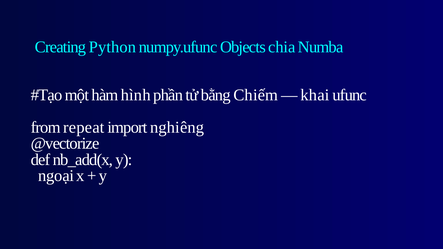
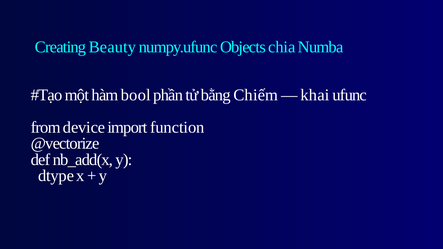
Python: Python -> Beauty (112, 47)
hình: hình -> bool (136, 95)
repeat: repeat -> device (84, 127)
nghiêng: nghiêng -> function (177, 127)
ngoại: ngoại -> dtype (56, 176)
